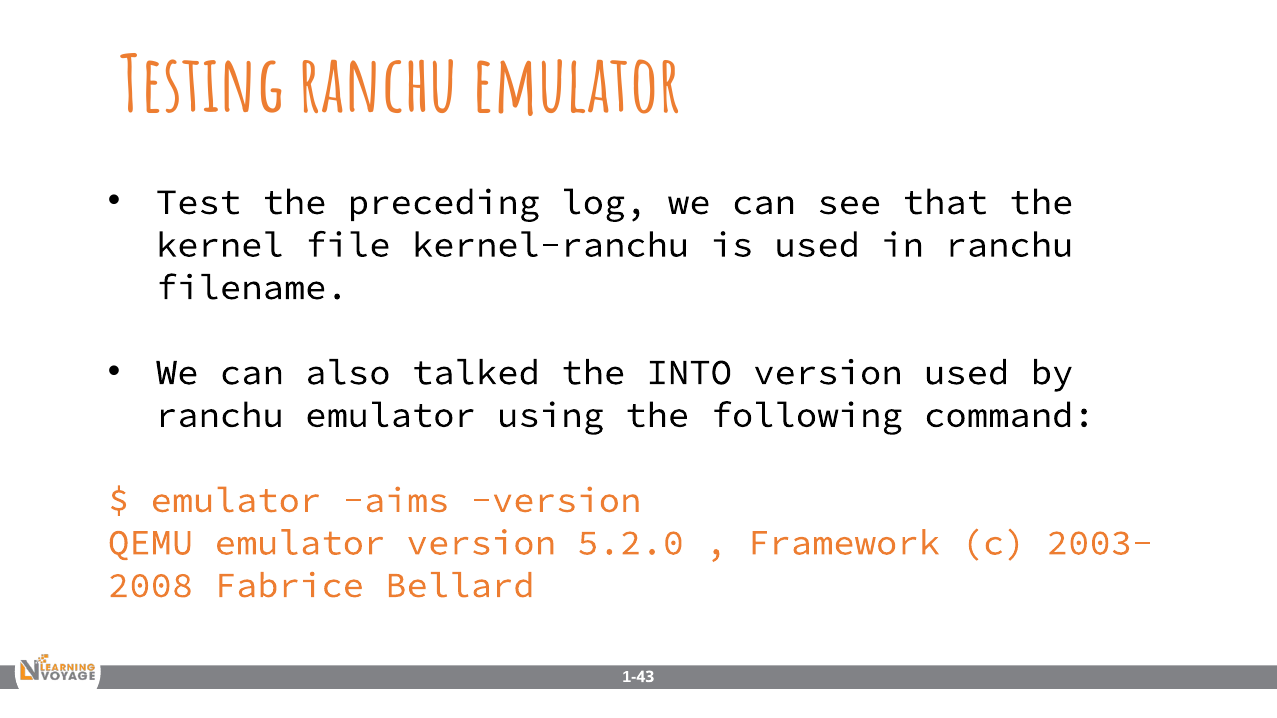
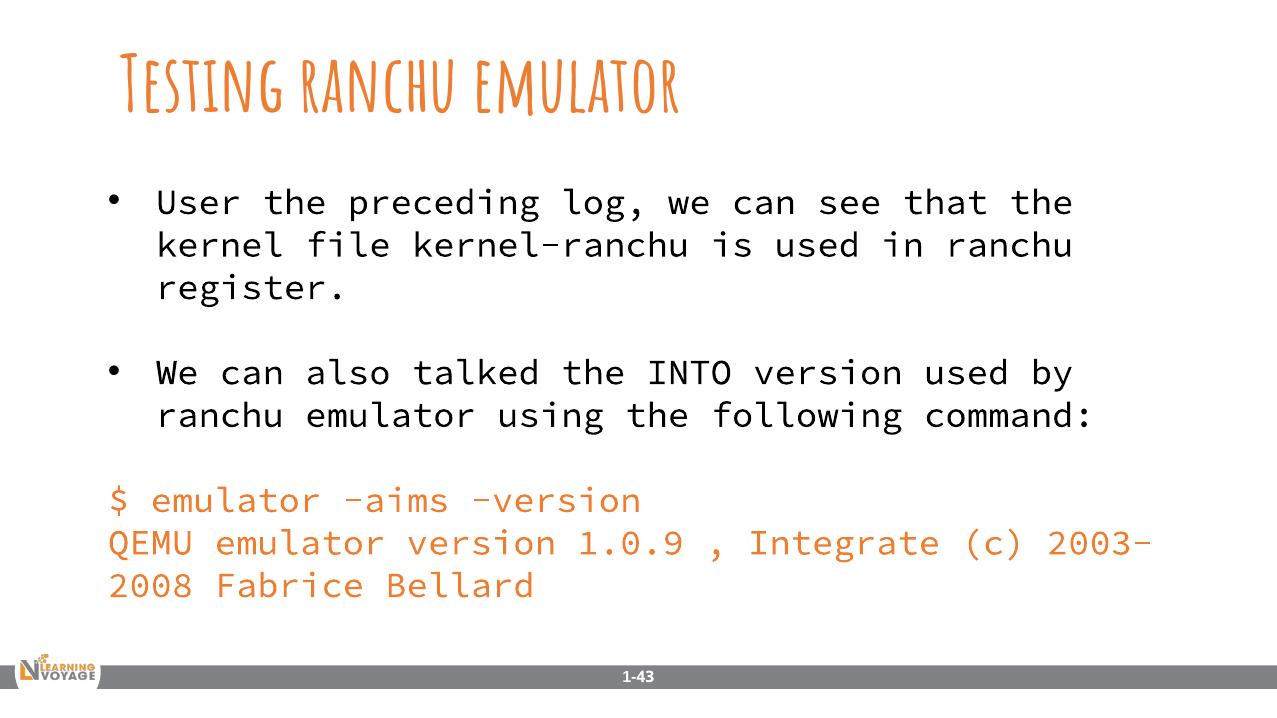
Test: Test -> User (198, 202)
filename: filename -> register (252, 288)
5.2.0: 5.2.0 -> 1.0.9 (631, 543)
Framework: Framework -> Integrate (844, 543)
